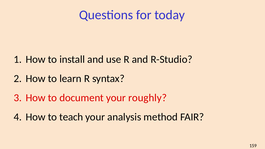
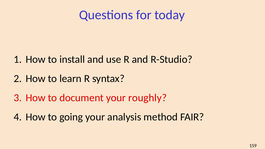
teach: teach -> going (71, 117)
